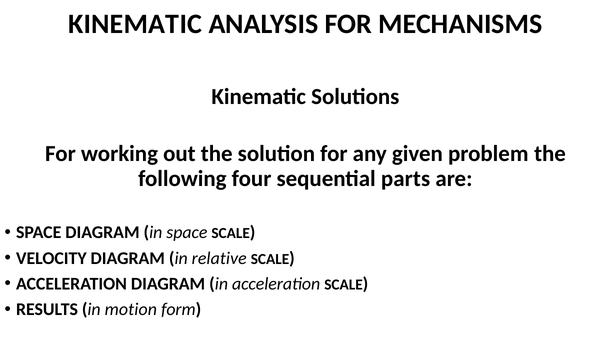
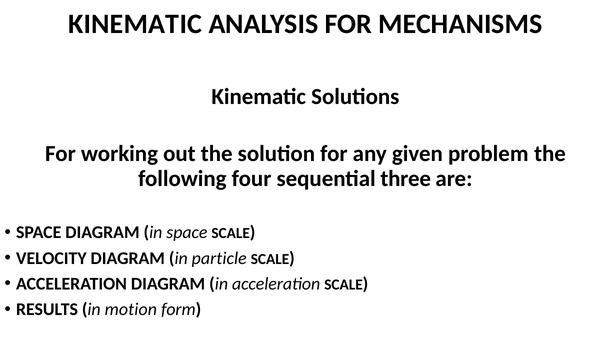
parts: parts -> three (406, 178)
relative: relative -> particle (219, 258)
